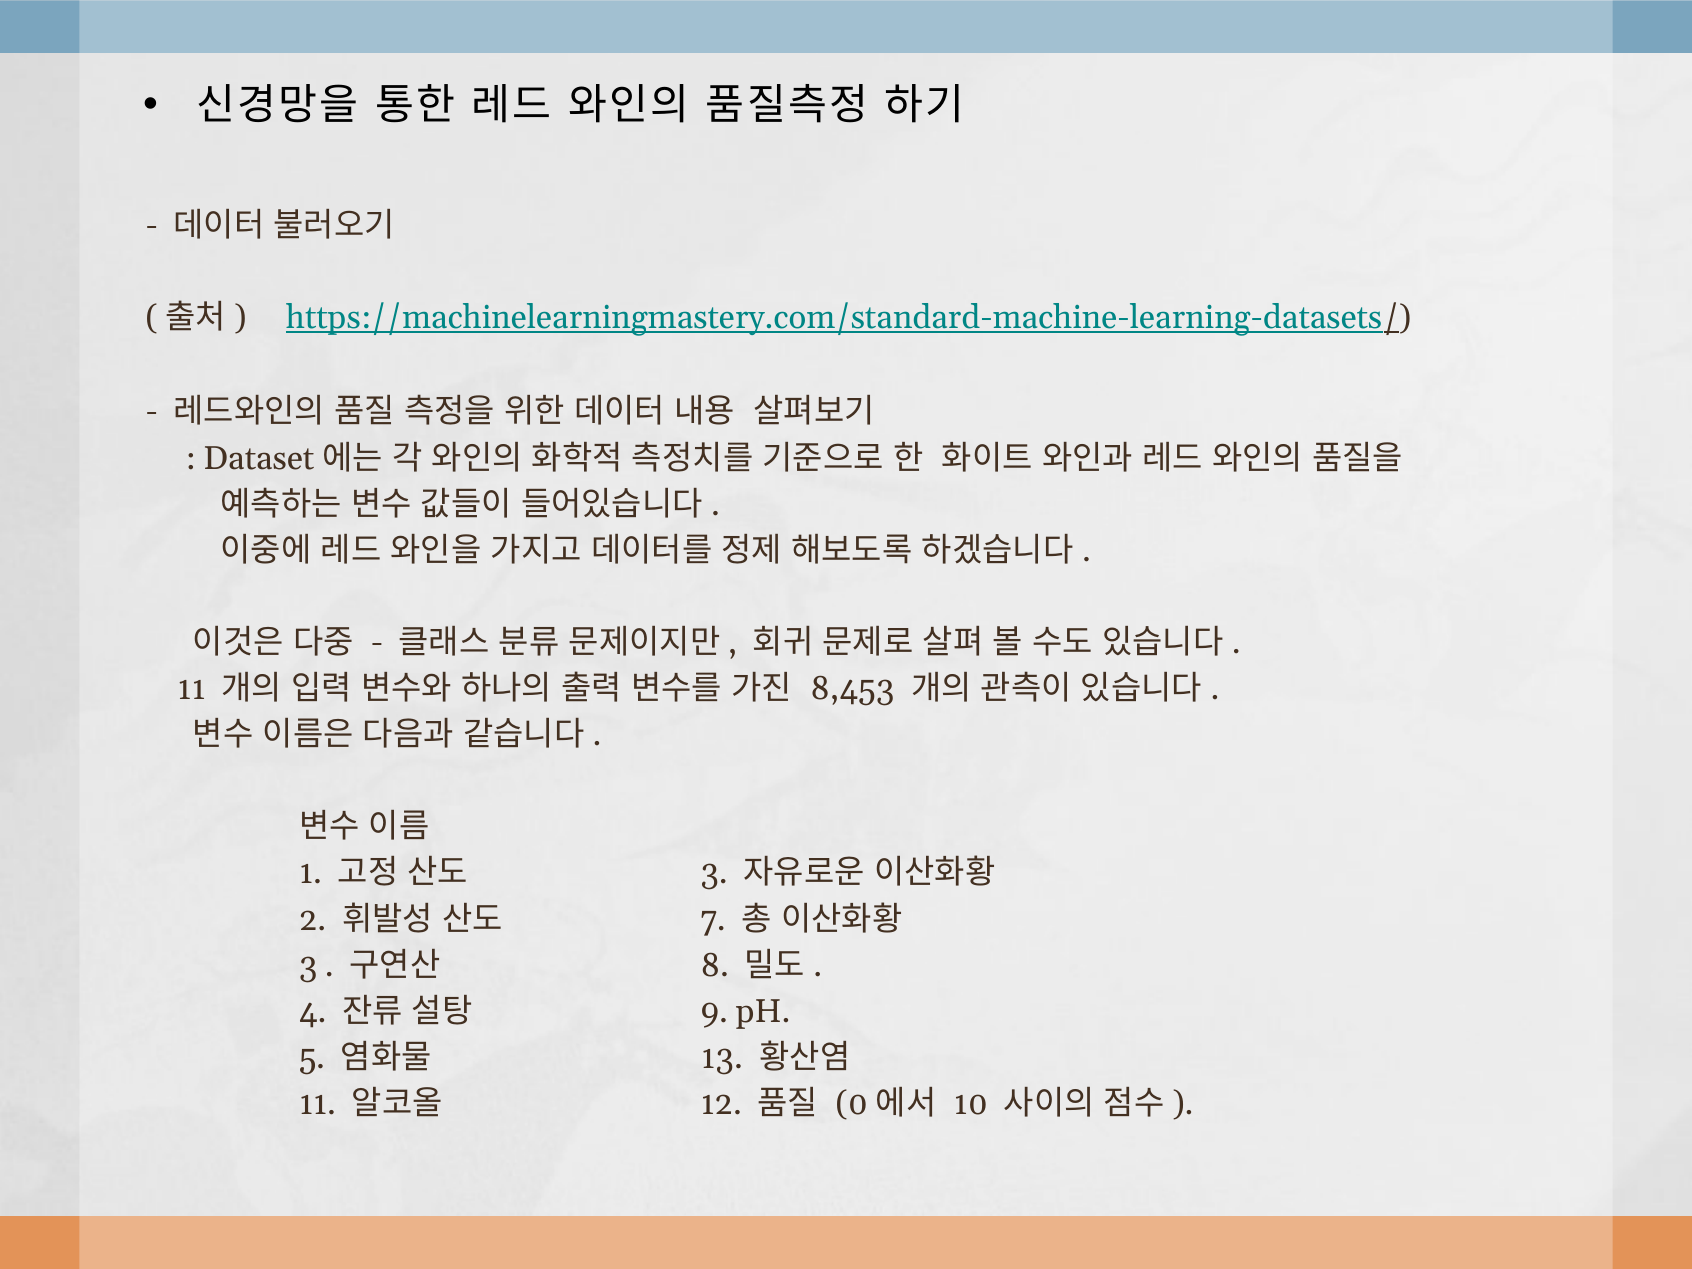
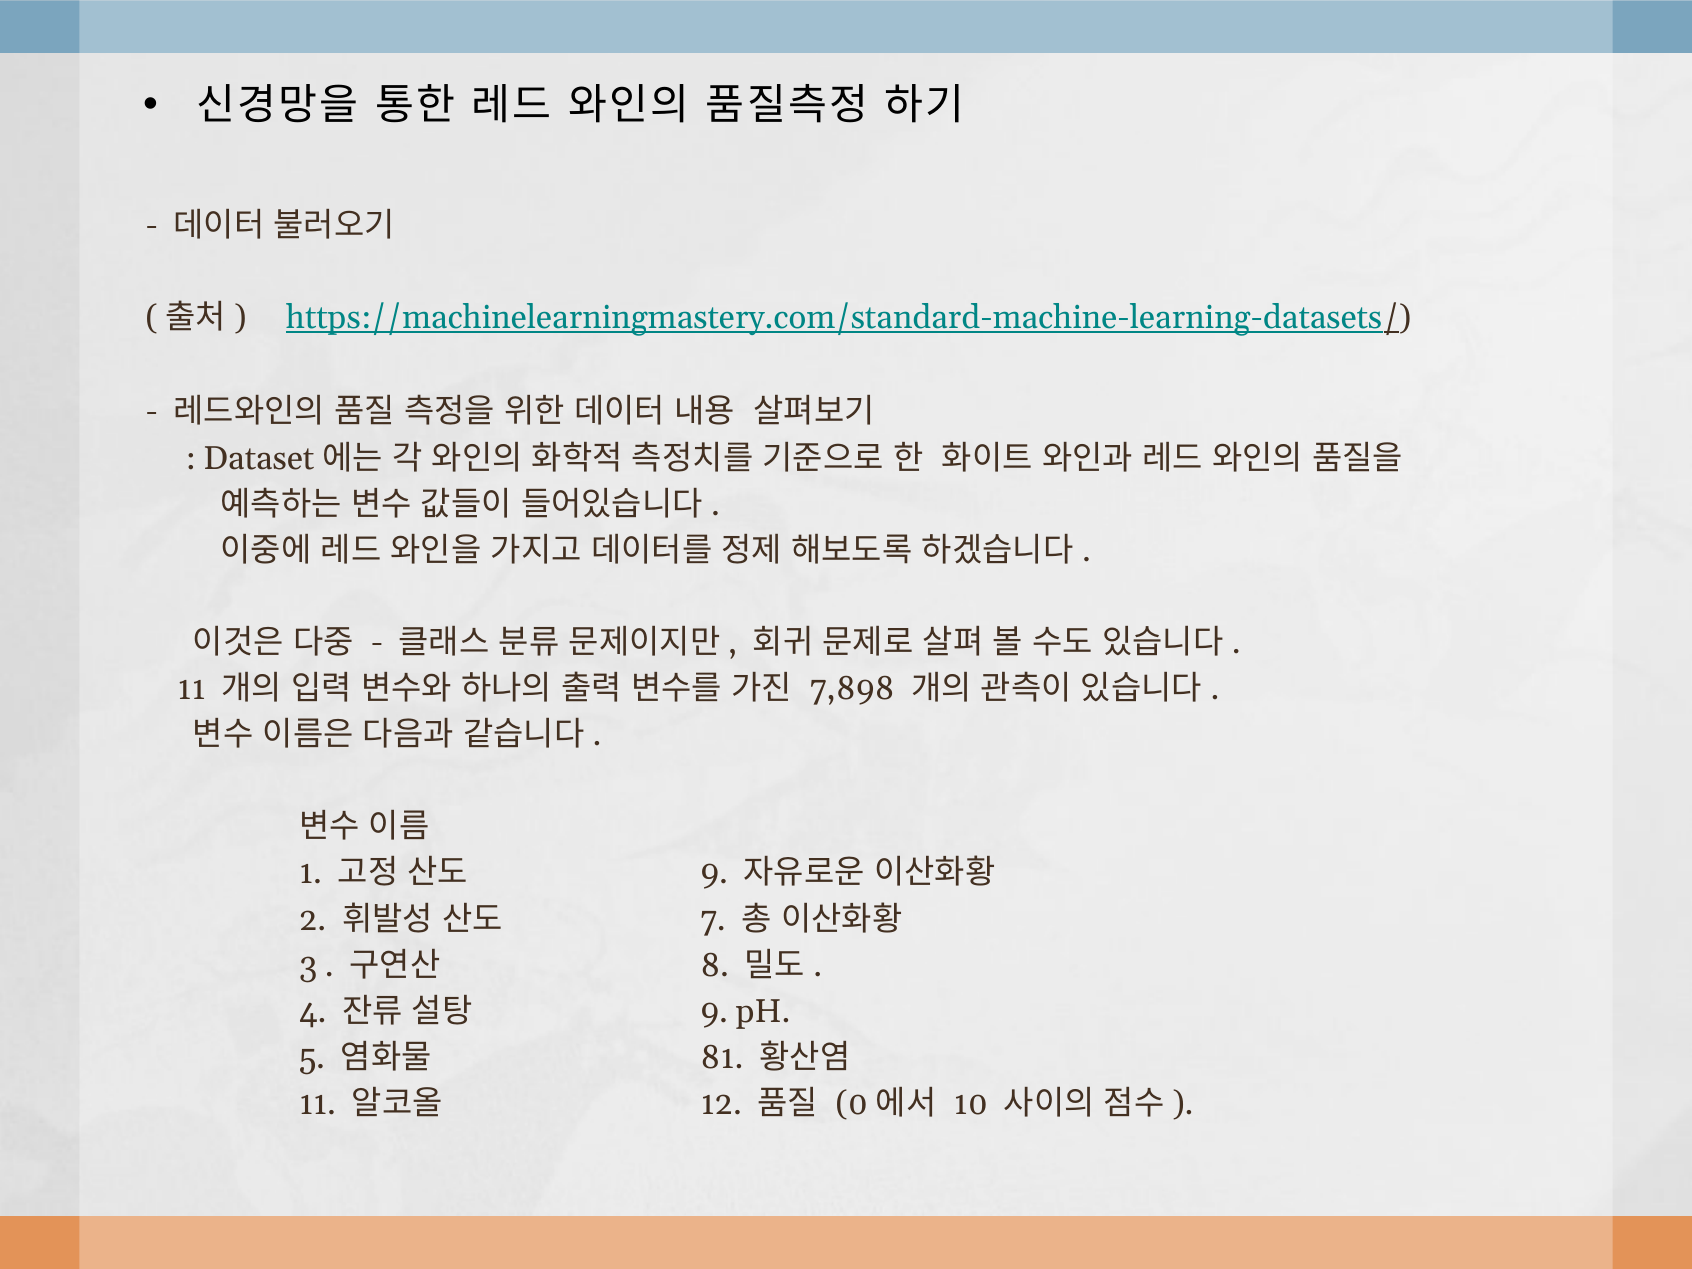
8,453: 8,453 -> 7,898 (852, 689)
3: 3 -> 9 (714, 873)
13: 13 -> 81 (722, 1057)
